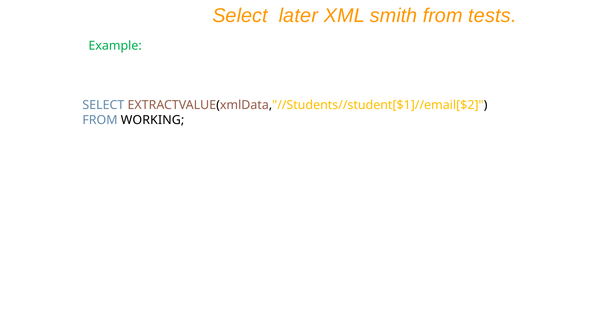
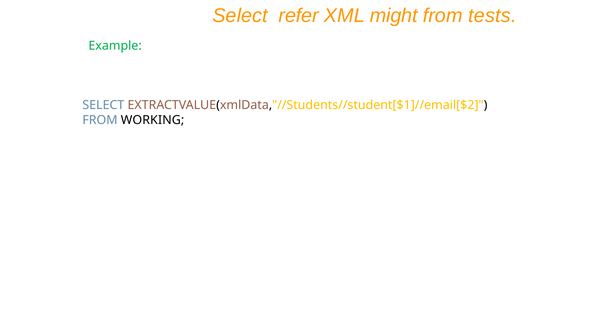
later: later -> refer (299, 16)
smith: smith -> might (394, 16)
